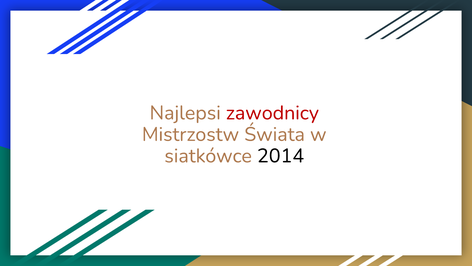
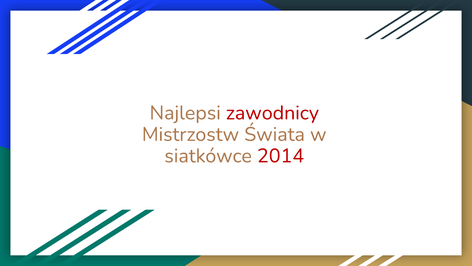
2014 colour: black -> red (281, 156)
